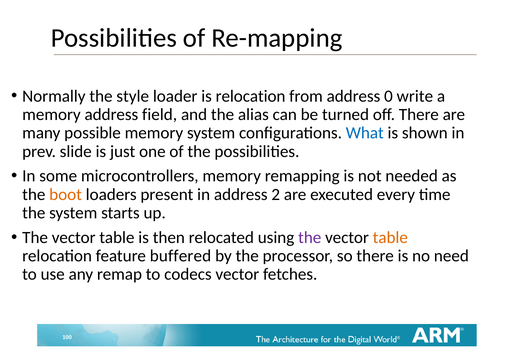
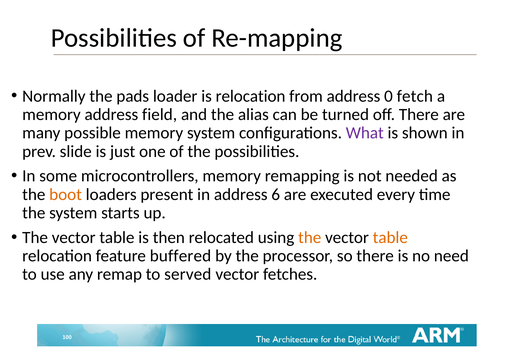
style: style -> pads (133, 96)
write: write -> fetch (415, 96)
What colour: blue -> purple (365, 133)
2: 2 -> 6 (276, 195)
the colour: purple -> orange (310, 238)
codecs: codecs -> served (188, 274)
